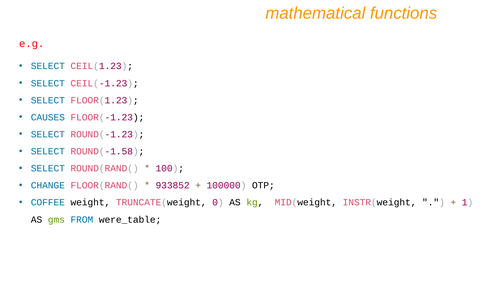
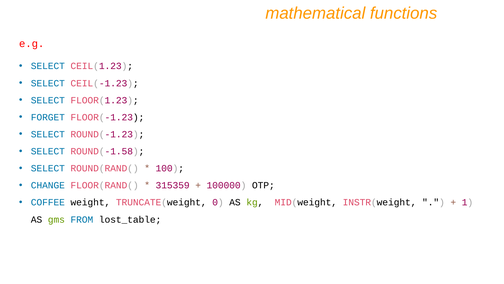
CAUSES: CAUSES -> FORGET (48, 117)
933852: 933852 -> 315359 (173, 185)
were_table: were_table -> lost_table (130, 219)
